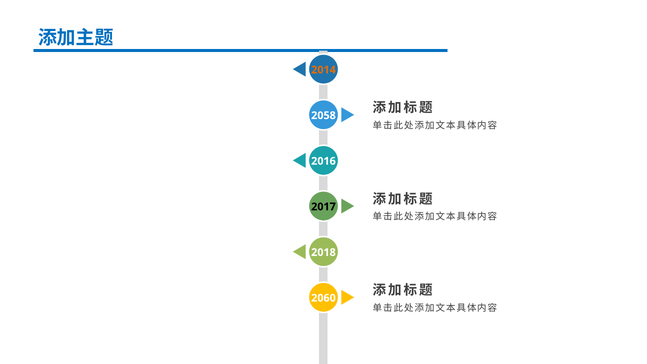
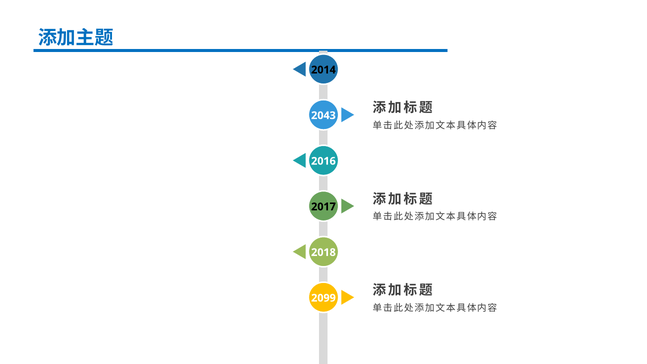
2014 colour: orange -> black (323, 70)
2058: 2058 -> 2043 (323, 115)
2060: 2060 -> 2099 (323, 298)
